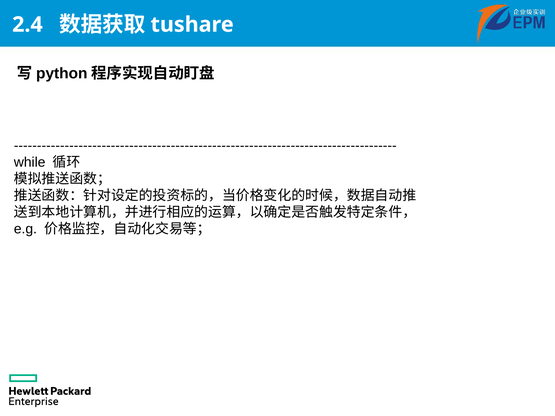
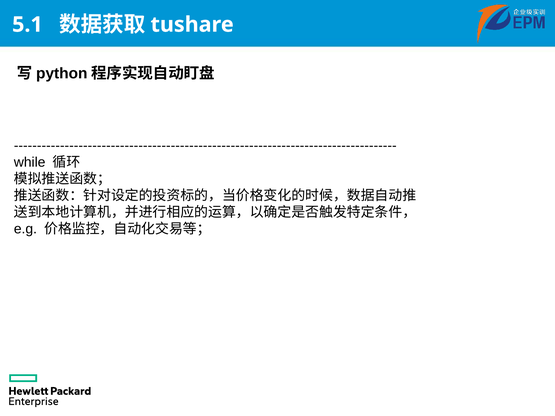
2.4: 2.4 -> 5.1 (27, 25)
